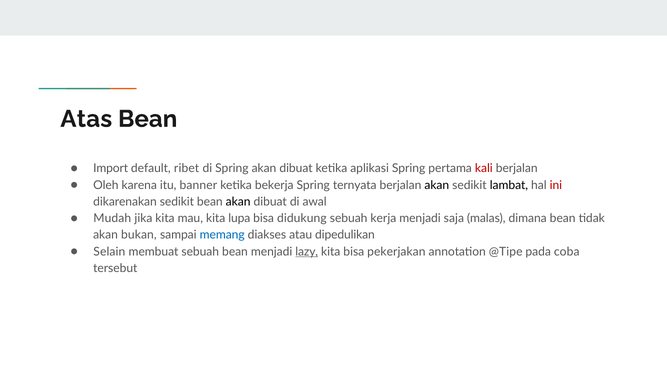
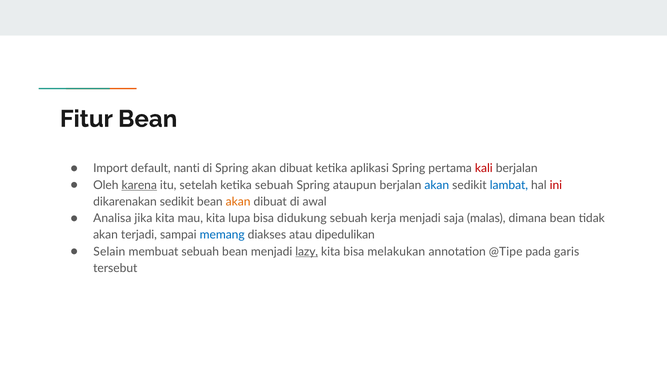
Atas: Atas -> Fitur (86, 119)
ribet: ribet -> nanti (187, 169)
karena underline: none -> present (139, 185)
banner: banner -> setelah (198, 185)
ketika bekerja: bekerja -> sebuah (274, 185)
ternyata: ternyata -> ataupun (355, 185)
akan colour: black -> blue (437, 185)
lambat colour: black -> blue (509, 185)
akan colour: black -> orange (238, 202)
Mudah: Mudah -> Analisa (112, 218)
bukan: bukan -> terjadi (139, 235)
pekerjakan: pekerjakan -> melakukan (396, 252)
coba: coba -> garis (567, 252)
